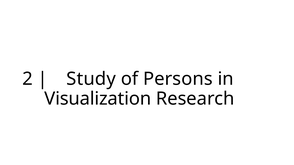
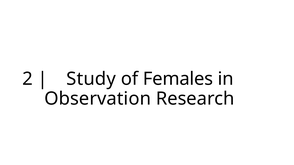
Persons: Persons -> Females (178, 79)
Visualization: Visualization -> Observation (98, 99)
